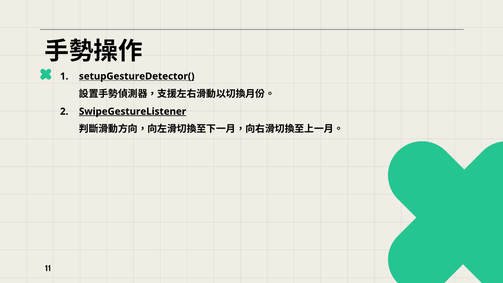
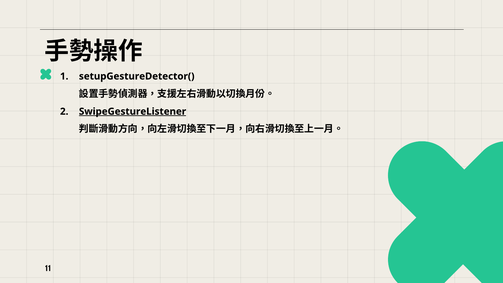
setupGestureDetector( underline: present -> none (137, 76)
